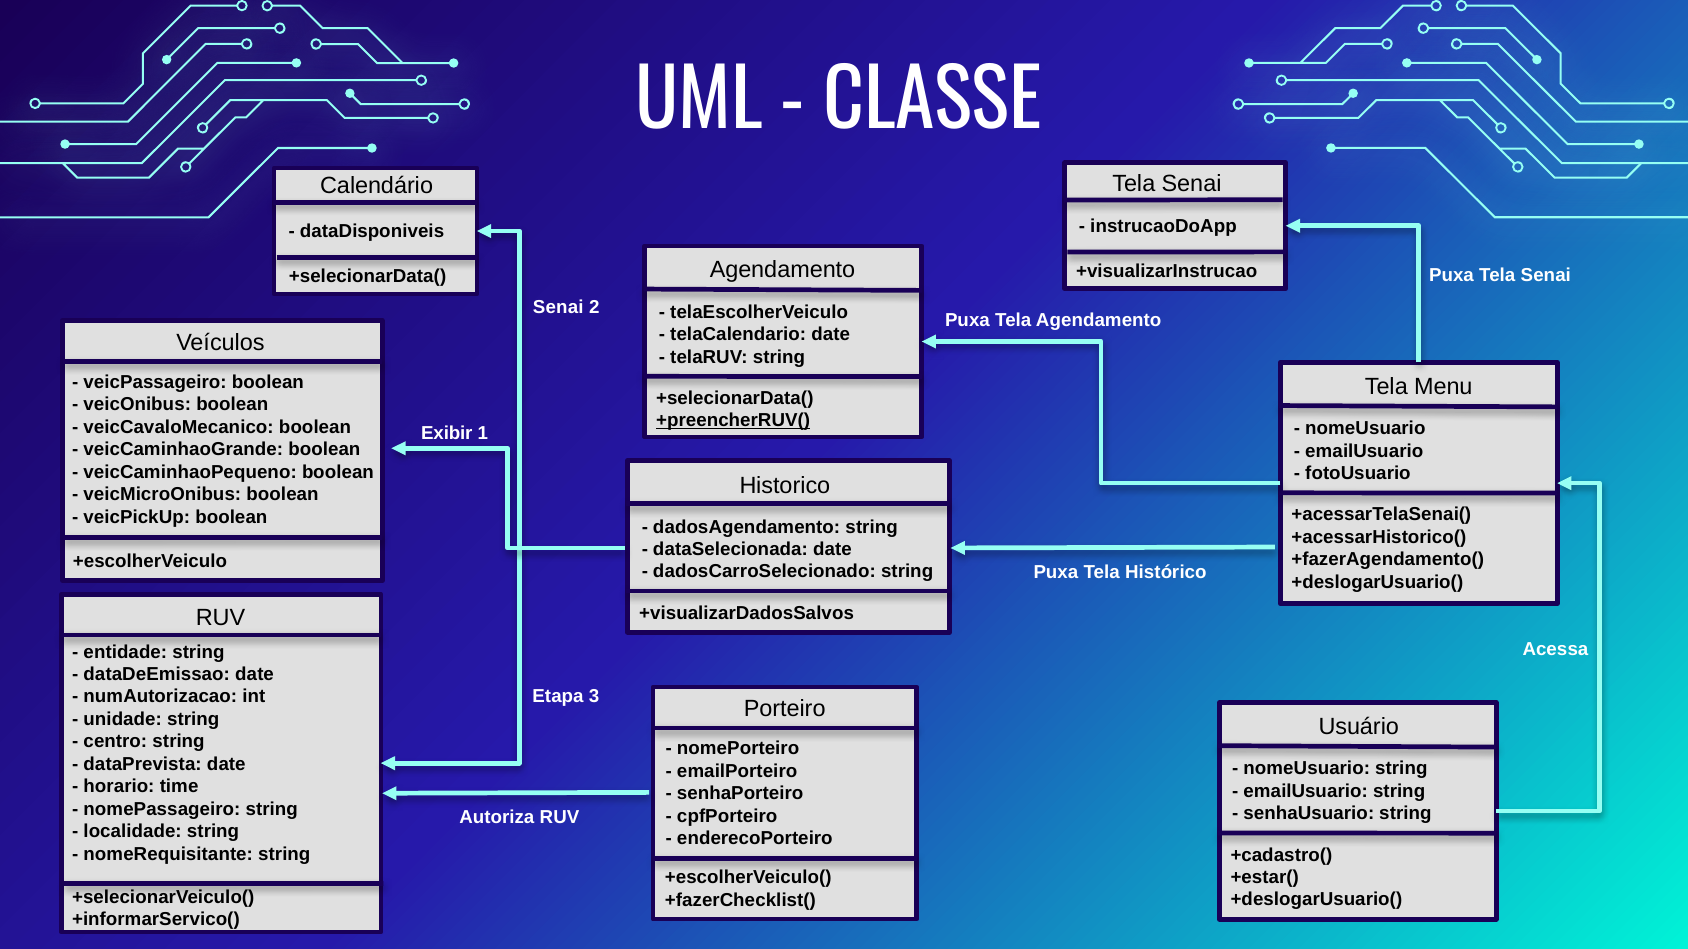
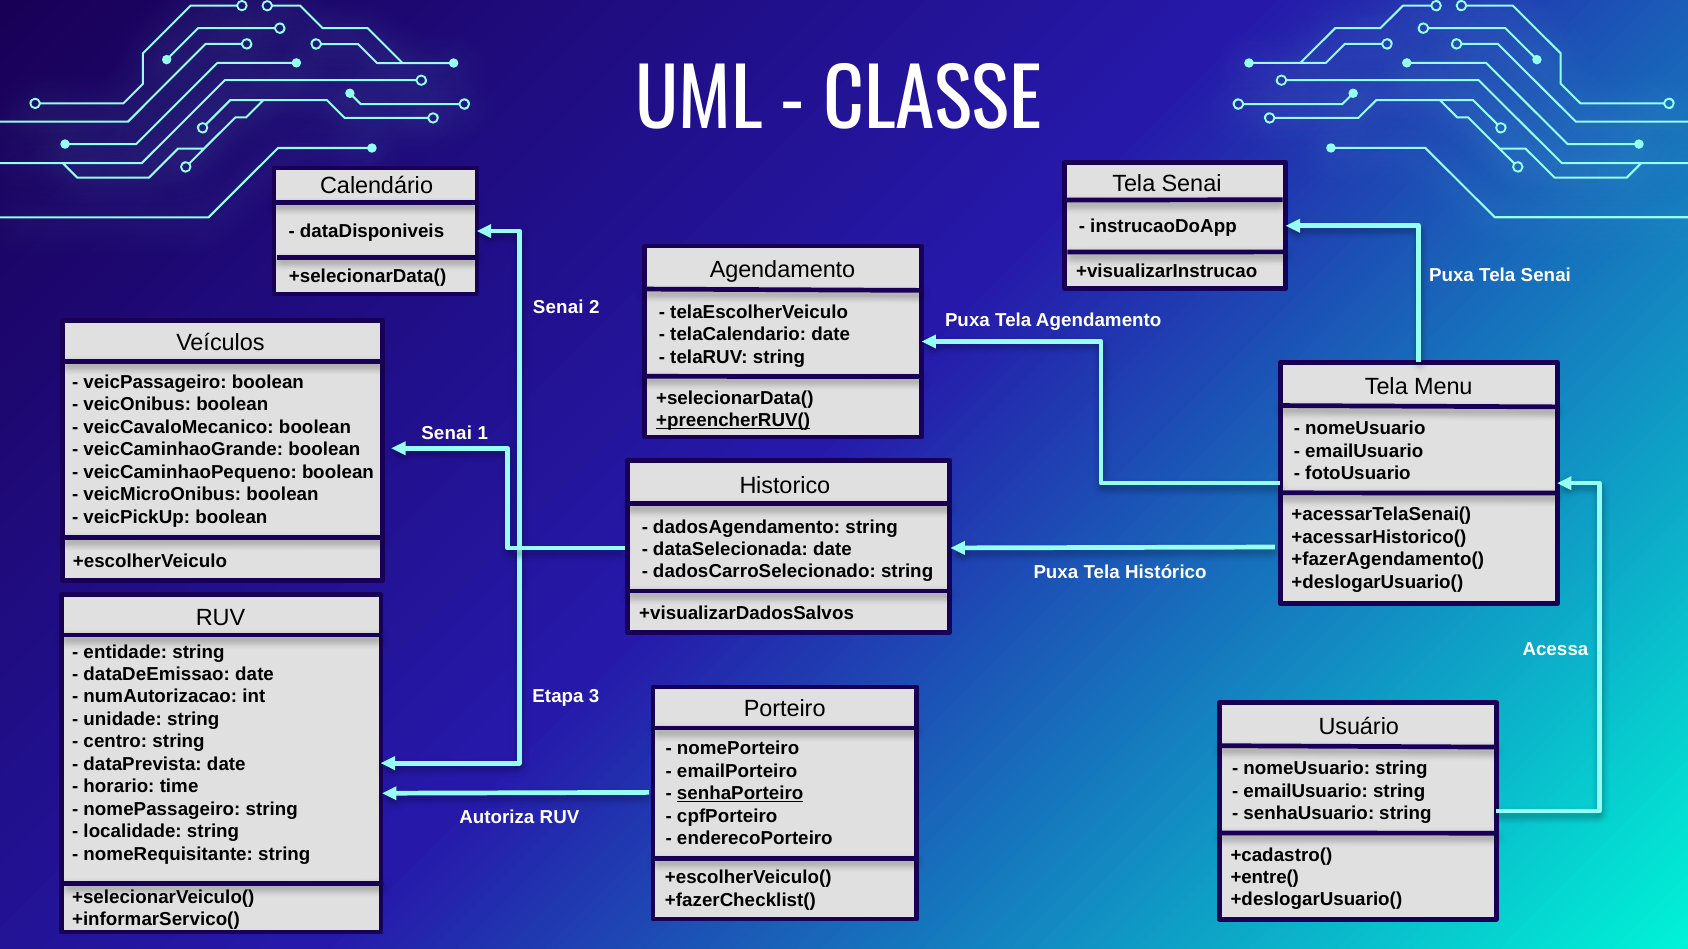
Exibir: Exibir -> Senai (447, 433)
senhaPorteiro underline: none -> present (740, 794)
+estar(: +estar( -> +entre( (1265, 878)
